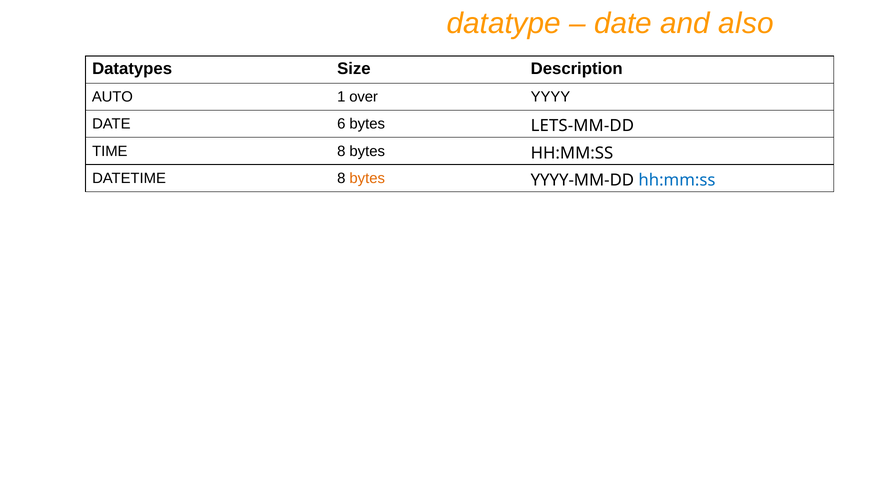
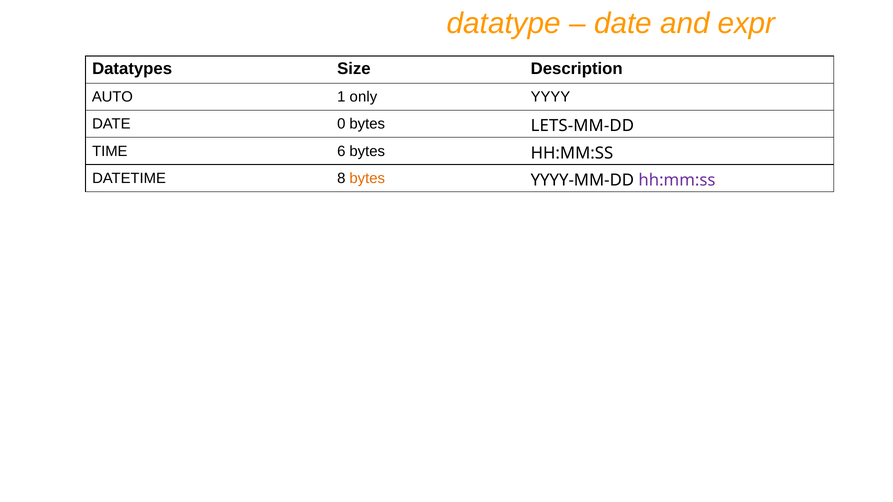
also: also -> expr (747, 23)
over: over -> only (363, 97)
6: 6 -> 0 (341, 124)
TIME 8: 8 -> 6 (341, 151)
hh:mm:ss colour: blue -> purple (677, 180)
